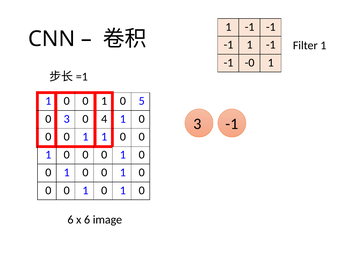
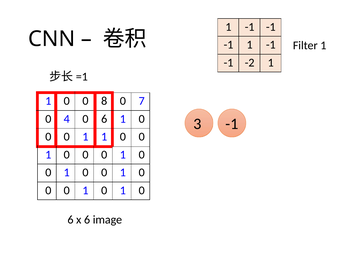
-0: -0 -> -2 (250, 63)
1: 1 -> 8 (104, 101)
5: 5 -> 7 (142, 101)
0 3: 3 -> 4 (67, 119)
0 4: 4 -> 6 (104, 119)
